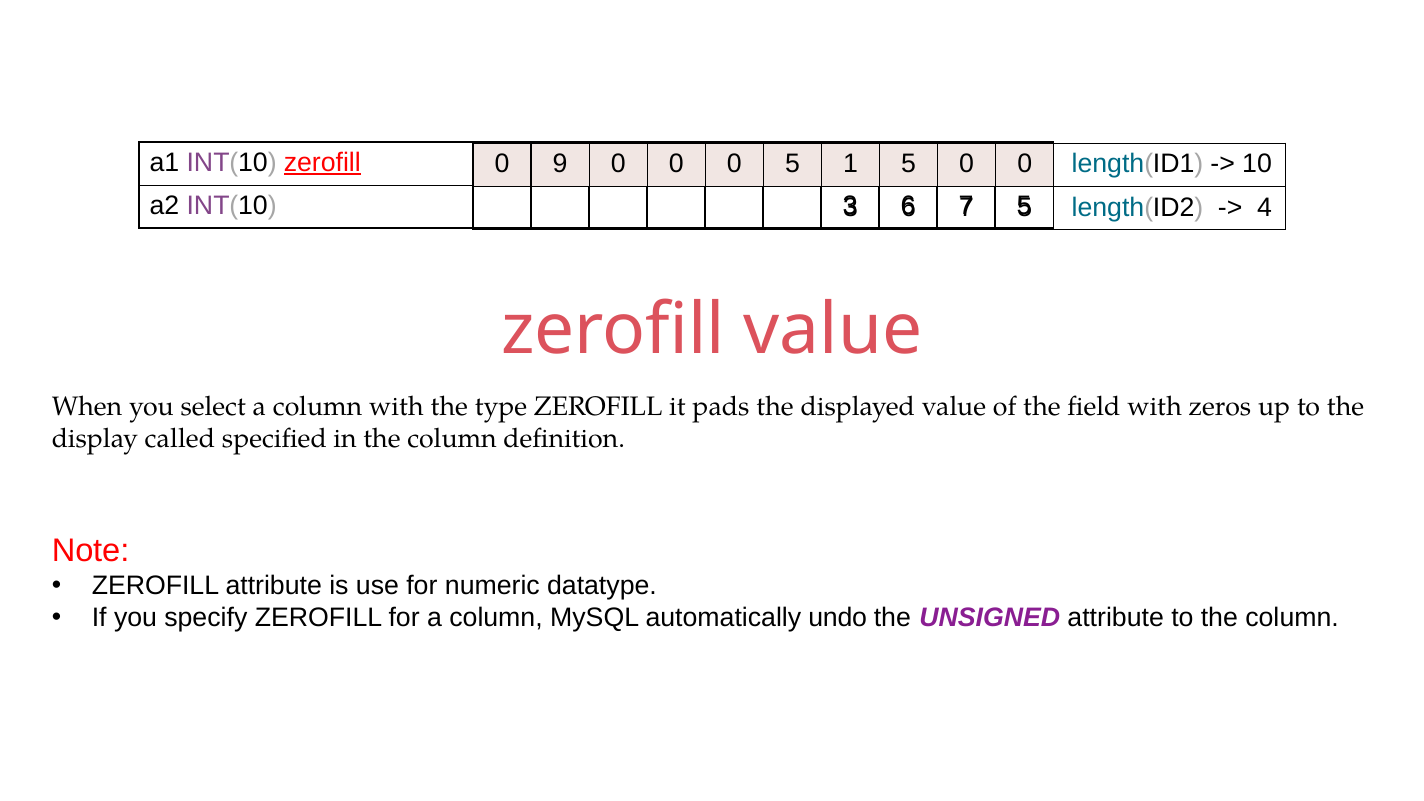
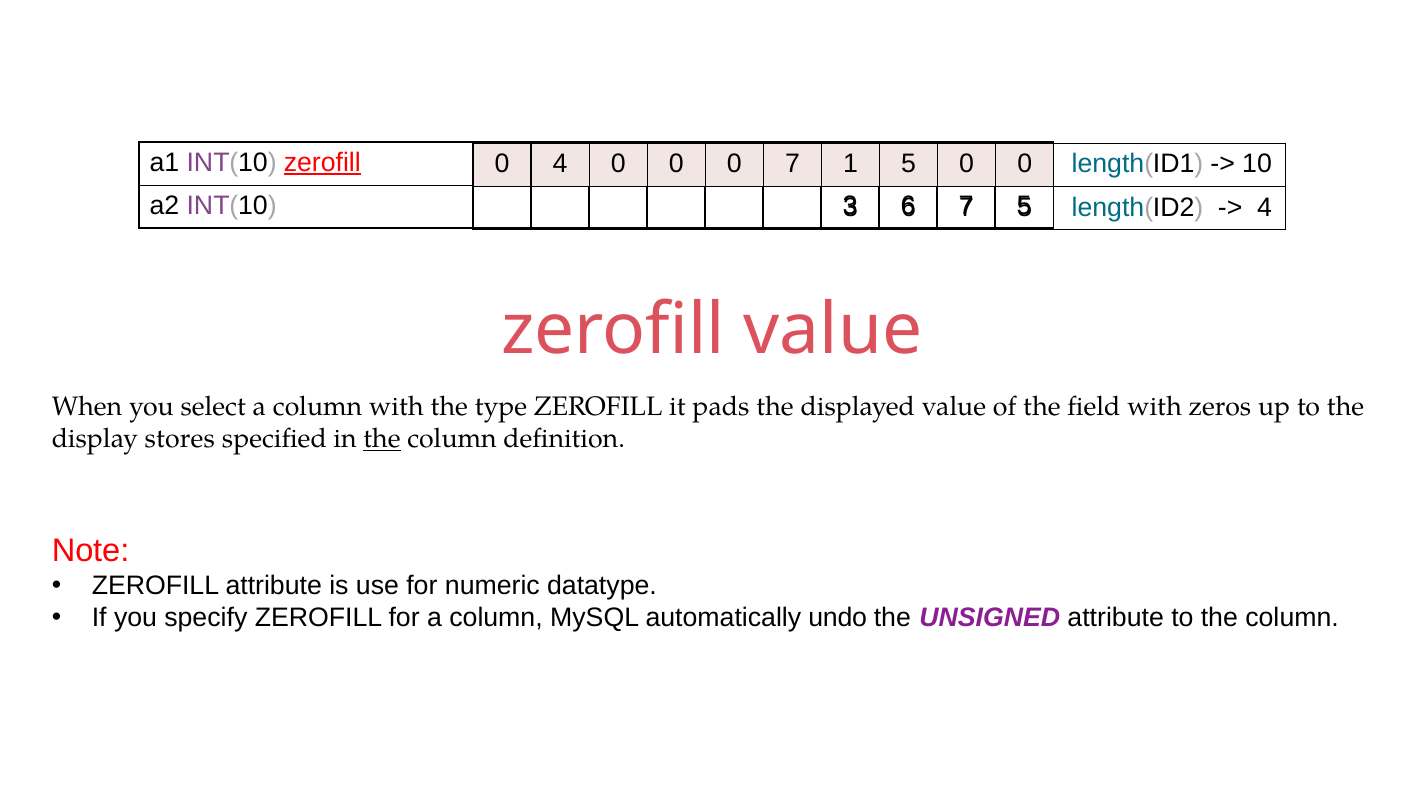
0 9: 9 -> 4 (560, 164)
0 5: 5 -> 7 (792, 164)
called: called -> stores (180, 439)
the underline: none -> present (382, 439)
